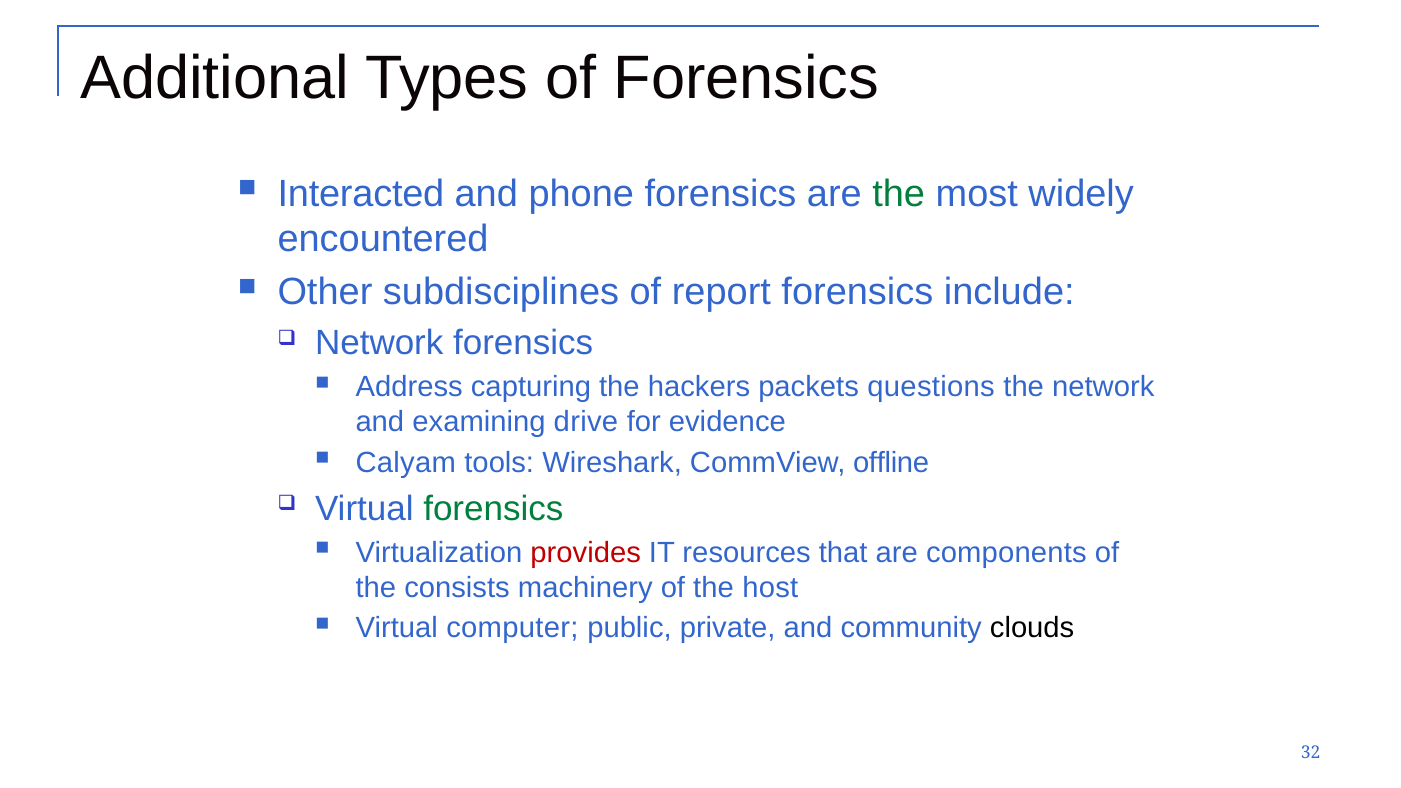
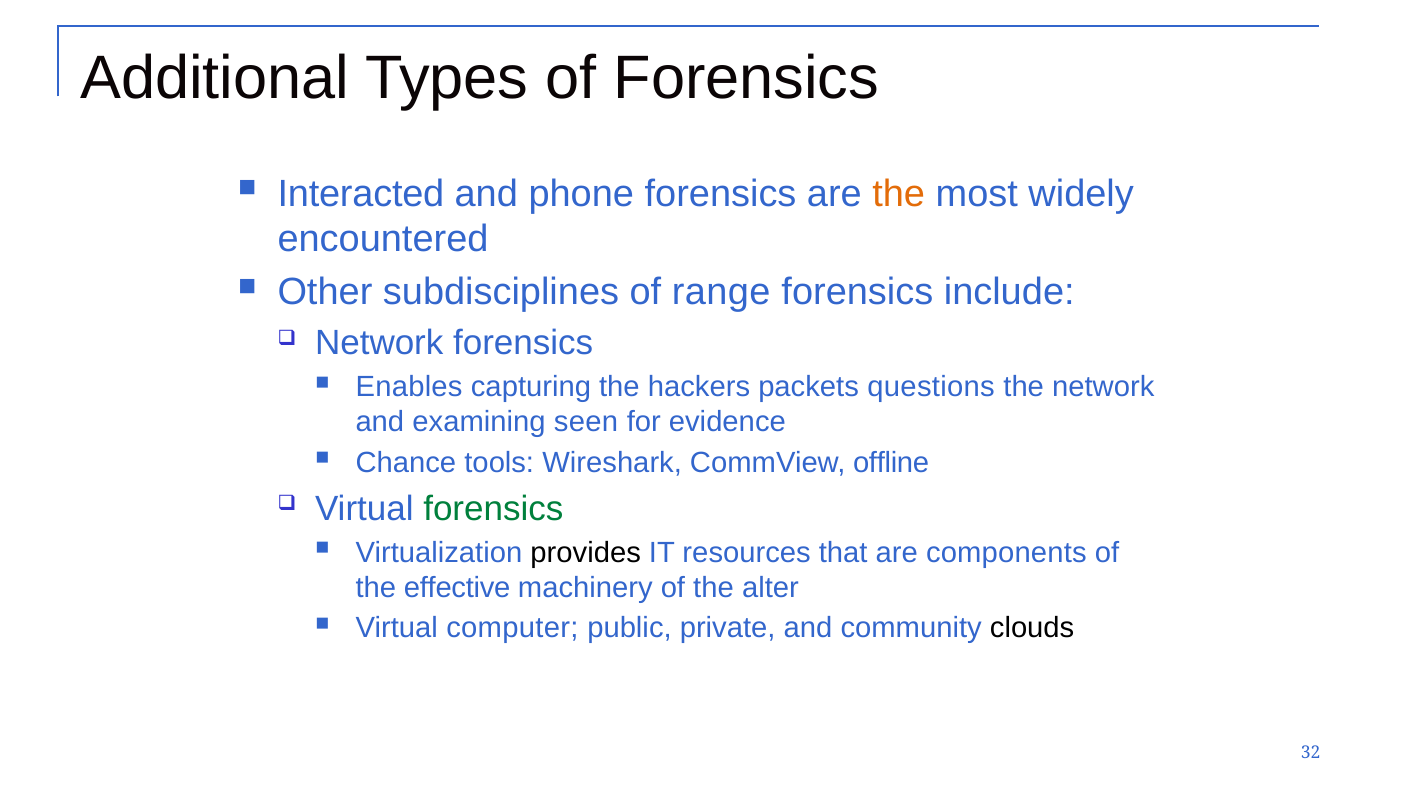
the colour: green -> orange (899, 194)
report: report -> range (721, 292)
Address: Address -> Enables (409, 387)
drive: drive -> seen (586, 422)
Calyam: Calyam -> Chance (406, 463)
provides colour: red -> black (586, 552)
consists: consists -> effective (457, 588)
host: host -> alter (770, 588)
